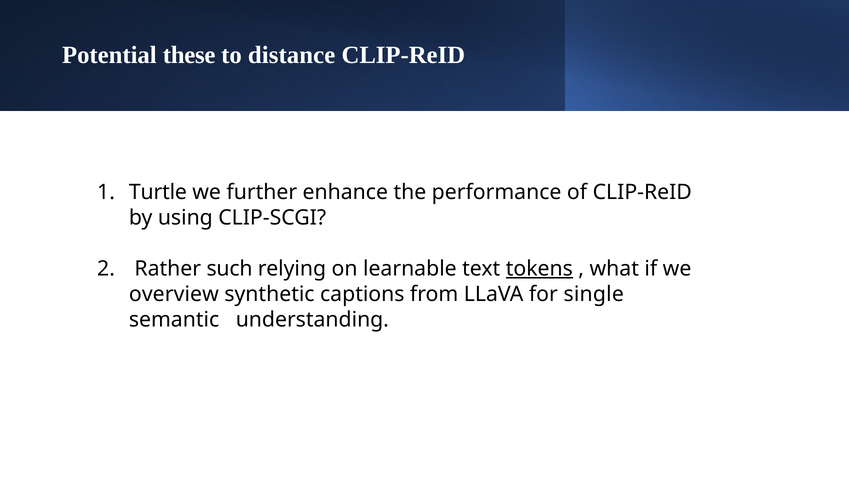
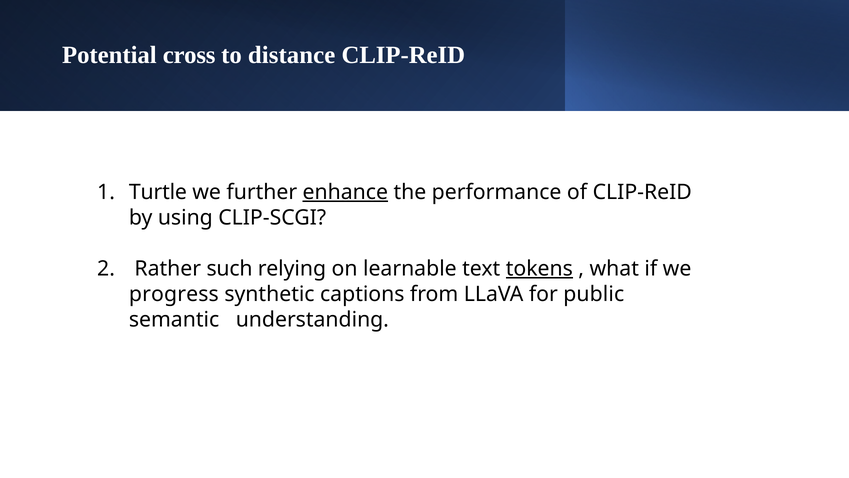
these: these -> cross (189, 55)
enhance underline: none -> present (345, 192)
overview: overview -> progress (174, 294)
single: single -> public (594, 294)
